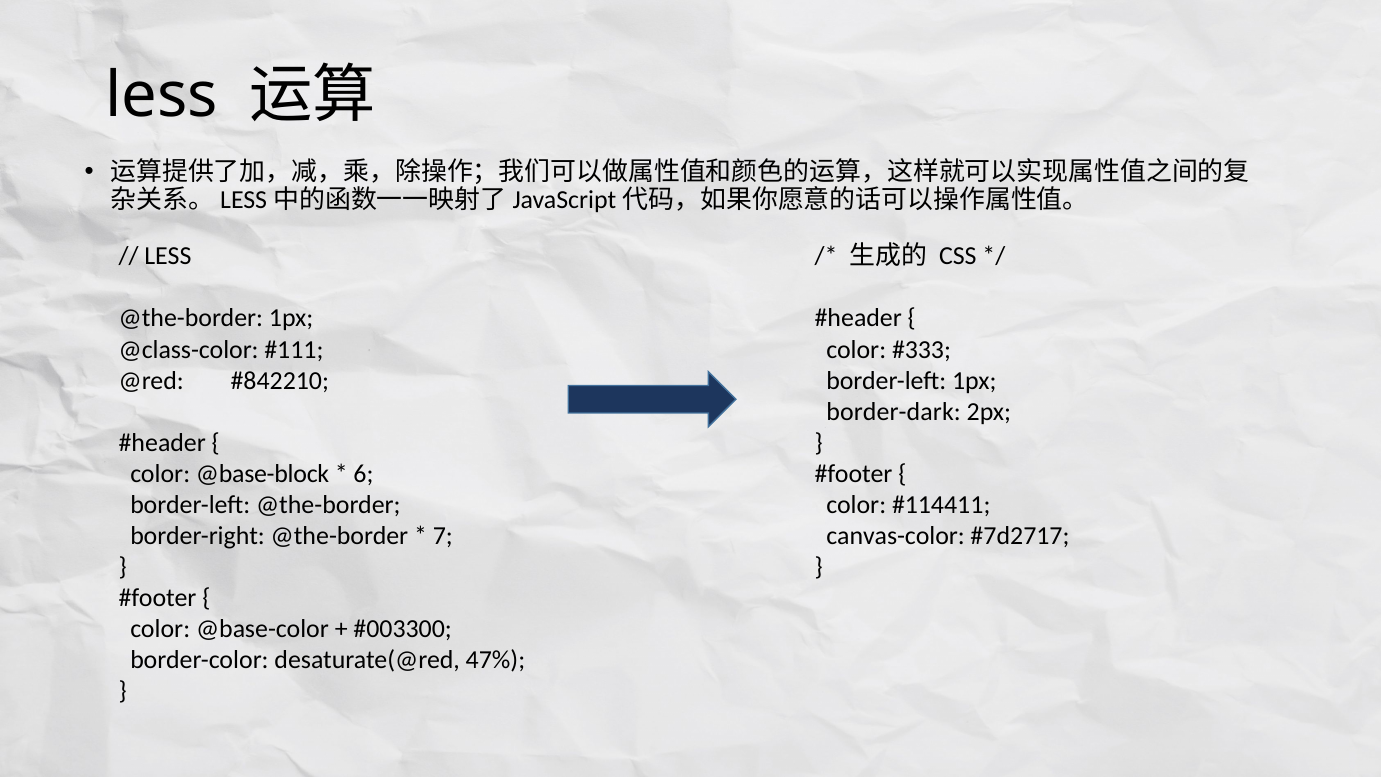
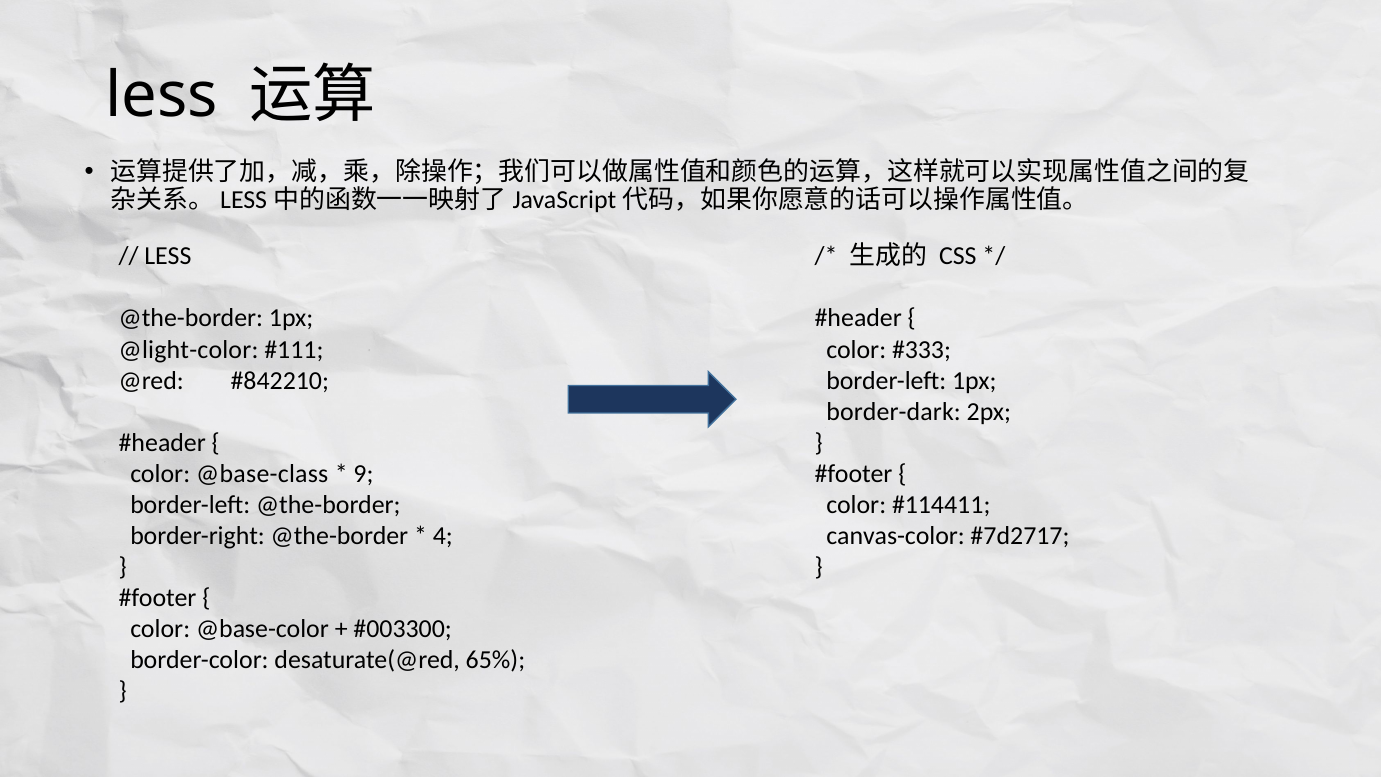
@class-color: @class-color -> @light-color (189, 349)
@base-block: @base-block -> @base-class (262, 474)
6: 6 -> 9 (363, 474)
7: 7 -> 4 (443, 536)
47%: 47% -> 65% (495, 660)
